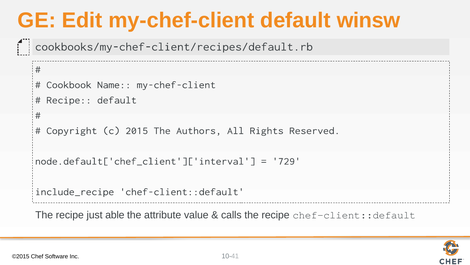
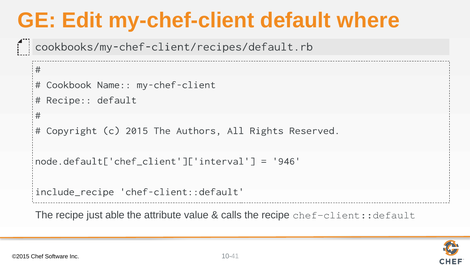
winsw: winsw -> where (368, 20)
729: 729 -> 946 (286, 161)
